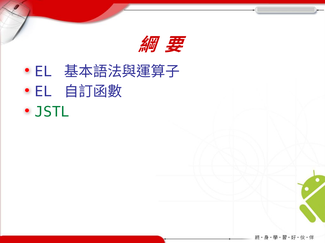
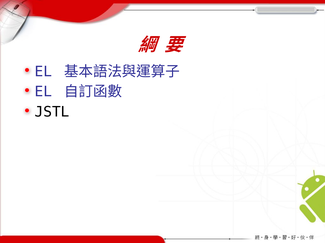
JSTL colour: green -> black (52, 112)
